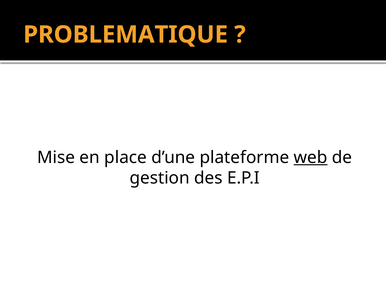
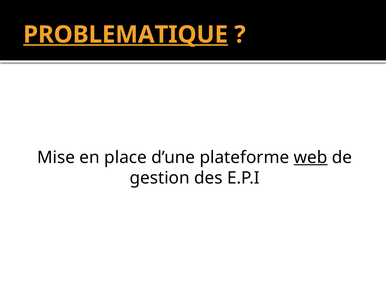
PROBLEMATIQUE underline: none -> present (126, 35)
